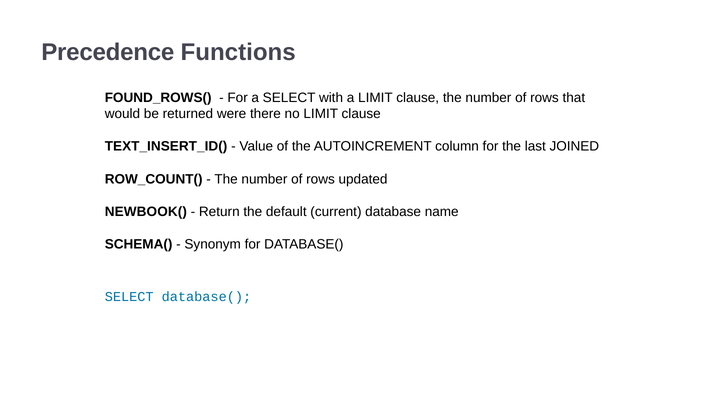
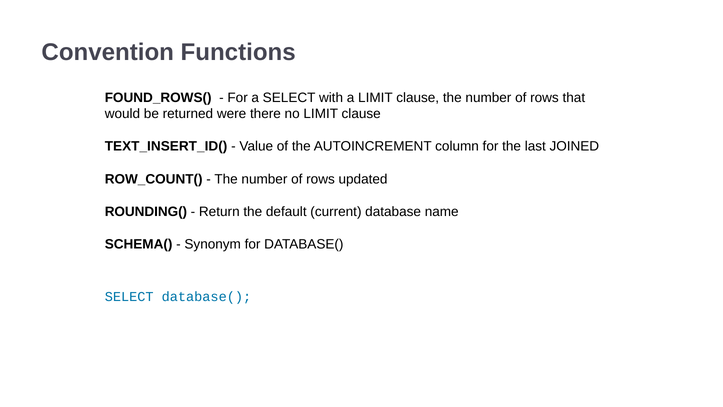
Precedence: Precedence -> Convention (108, 52)
NEWBOOK(: NEWBOOK( -> ROUNDING( (146, 211)
